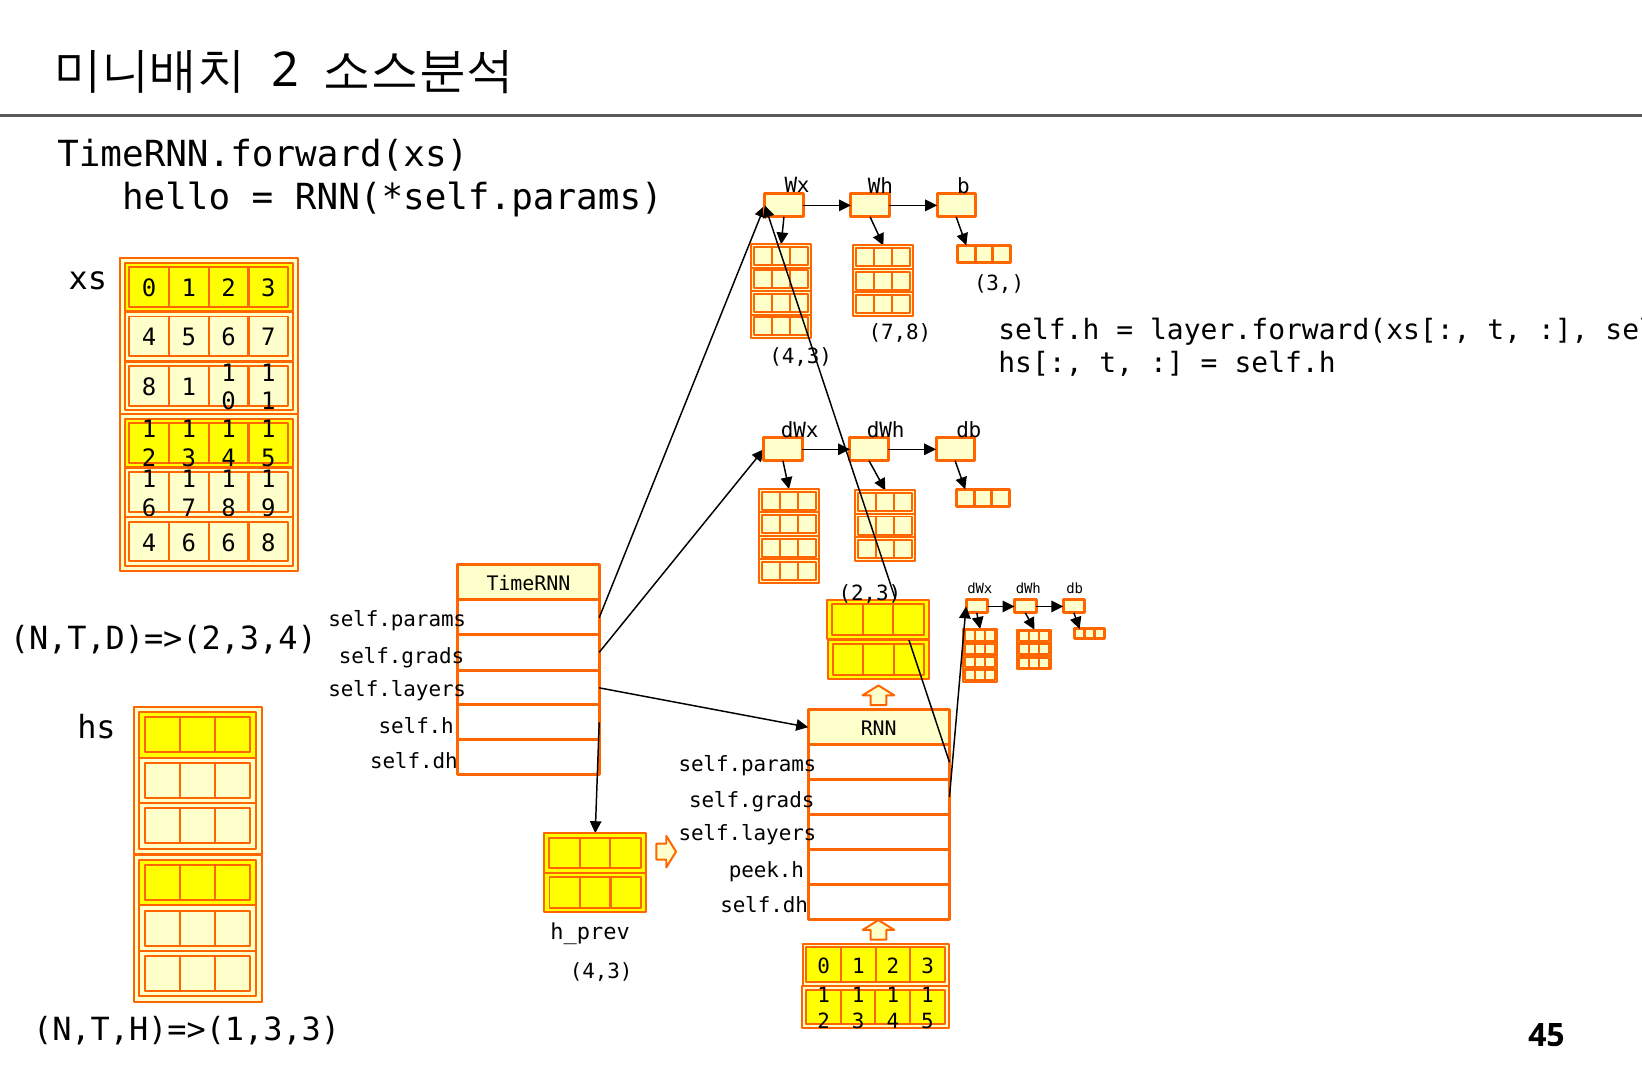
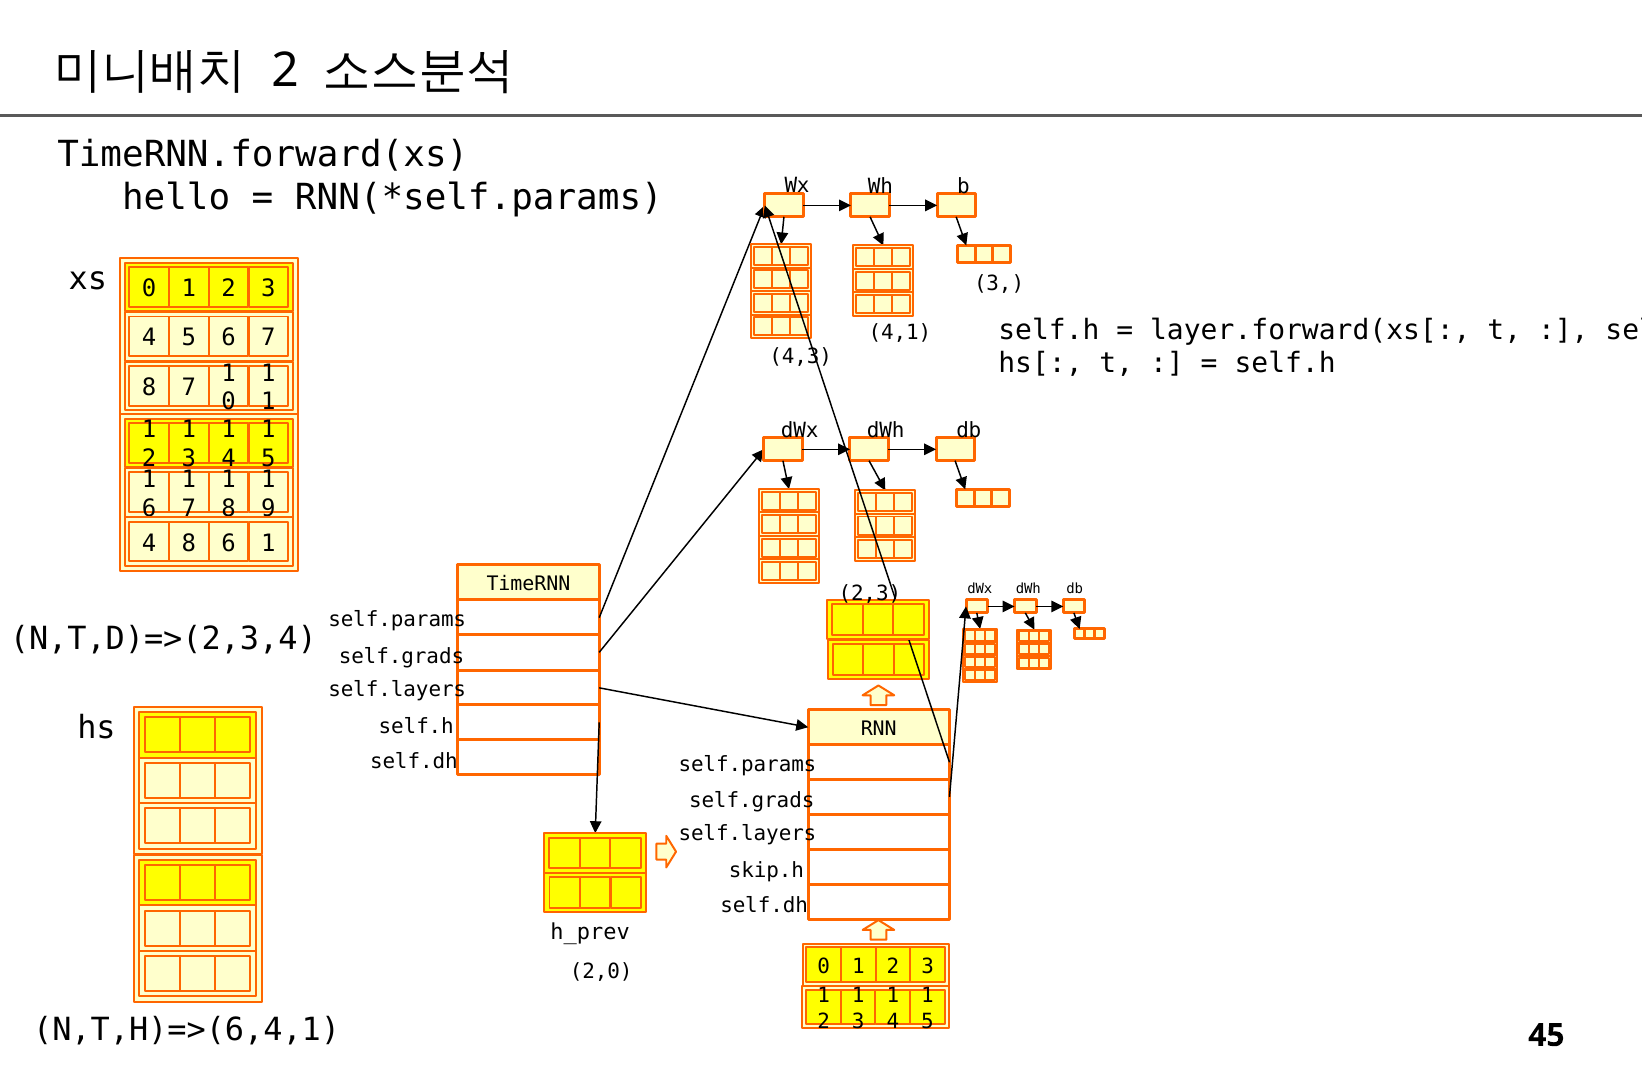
7,8: 7,8 -> 4,1 (900, 333)
1: 1 -> 7 (189, 387)
4 6: 6 -> 8 (189, 543)
8: 8 -> 1 (268, 543)
peek.h: peek.h -> skip.h (767, 870)
4,3: 4,3 -> 2,0 (601, 971)
N,T,H)=>(1,3,3: N,T,H)=>(1,3,3 -> N,T,H)=>(6,4,1 (187, 1030)
